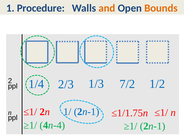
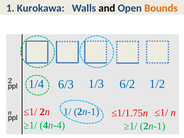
Procedure: Procedure -> Kurokawa (41, 8)
and colour: orange -> black (107, 8)
7/2: 7/2 -> 6/2 (127, 84)
2/3: 2/3 -> 6/3 (66, 84)
